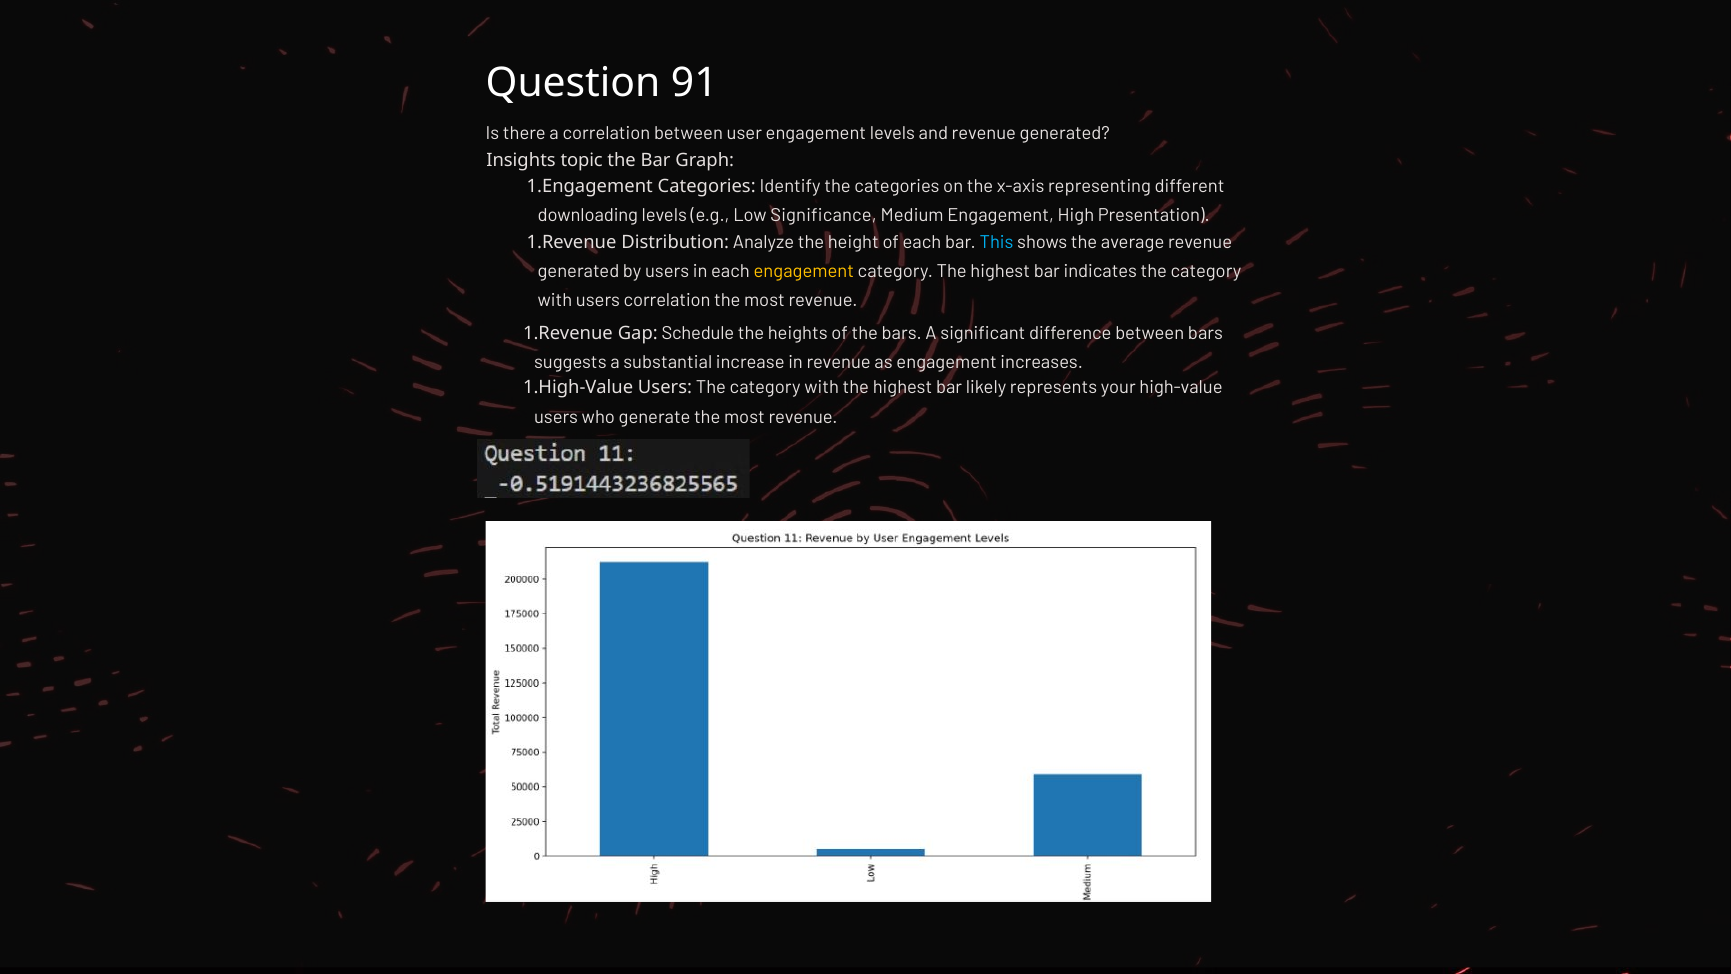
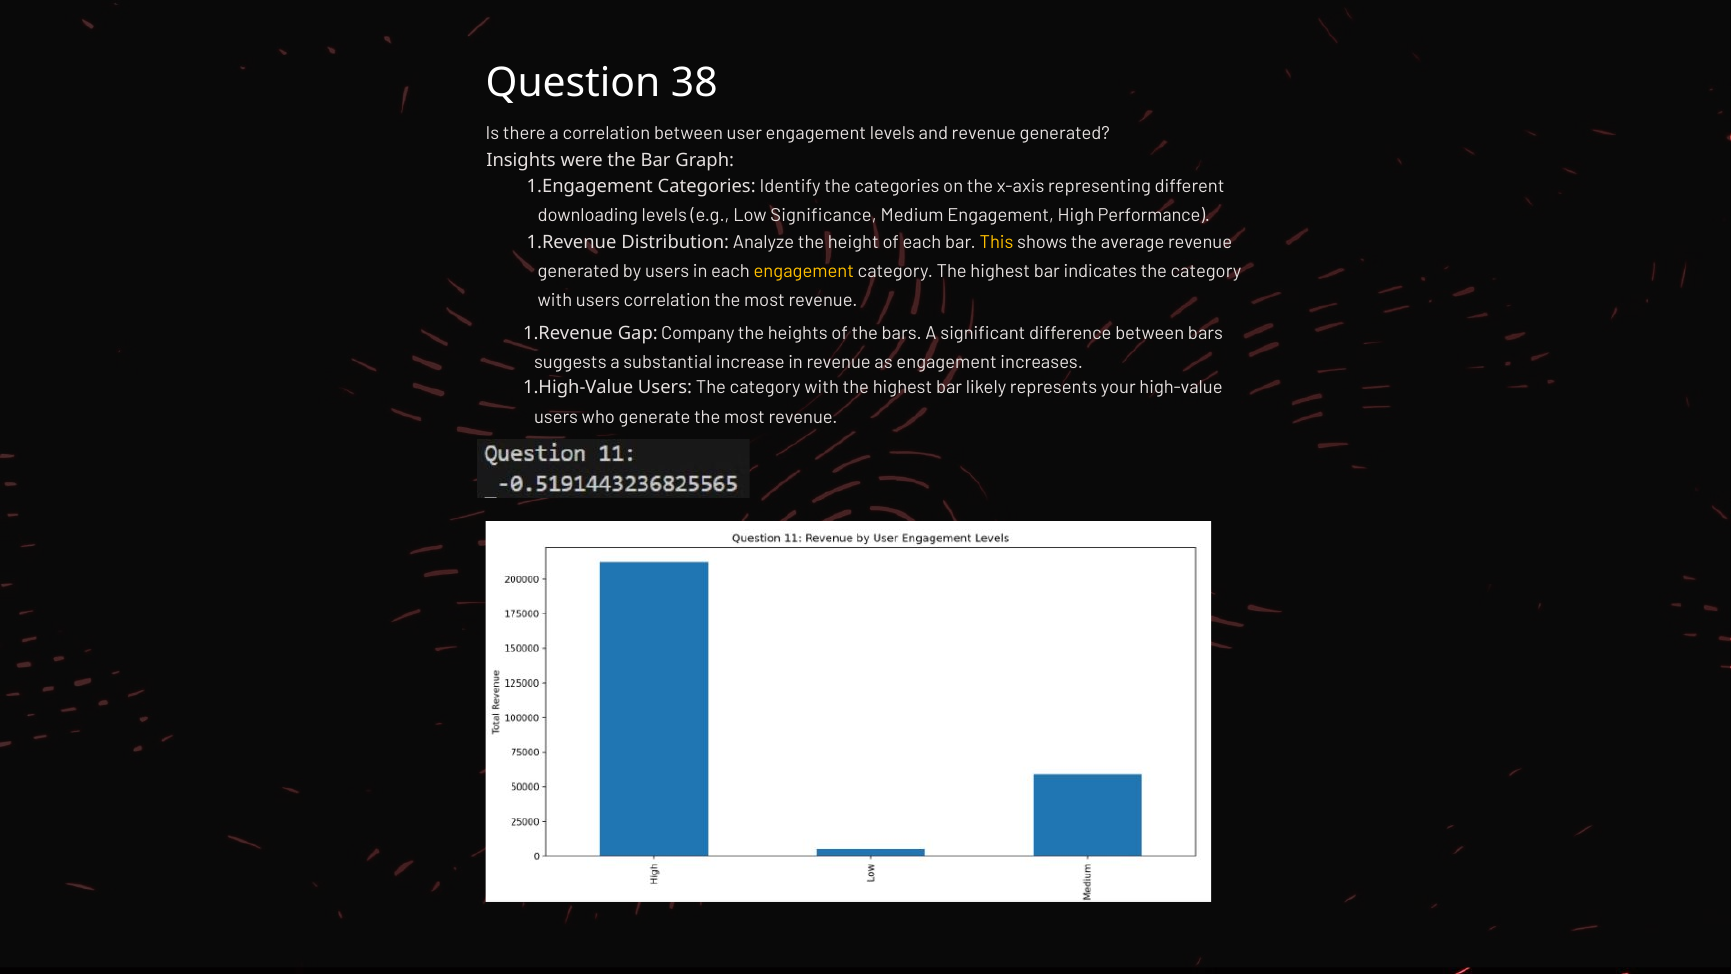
91: 91 -> 38 (694, 83)
topic: topic -> were (582, 160)
Presentation: Presentation -> Performance (1154, 216)
This colour: light blue -> yellow (997, 242)
Schedule: Schedule -> Company (698, 333)
